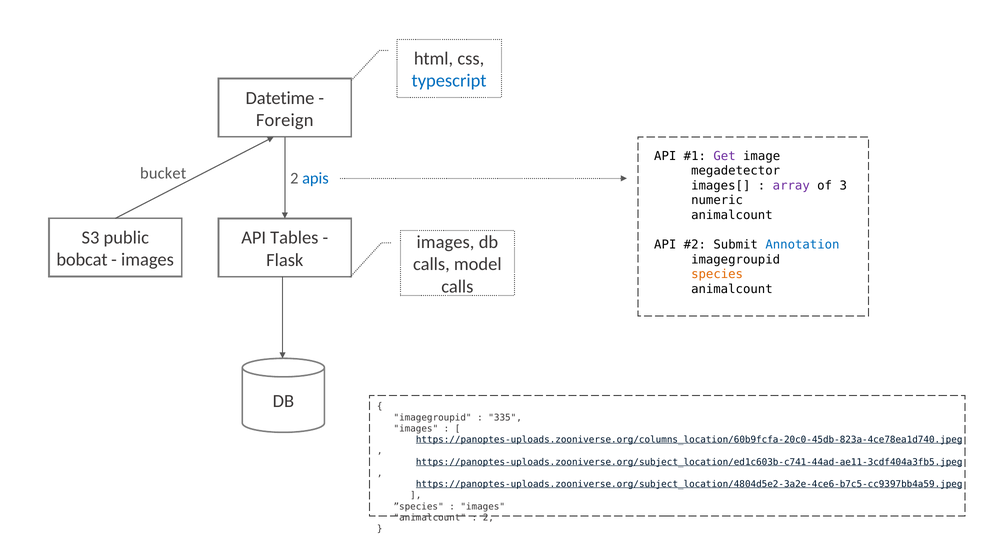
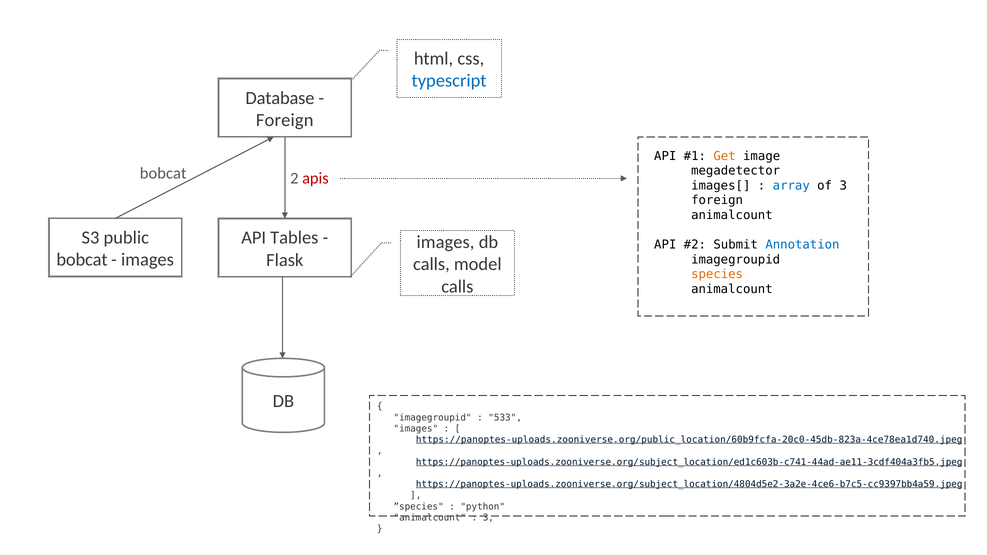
Datetime: Datetime -> Database (280, 98)
Get colour: purple -> orange (725, 156)
bucket: bucket -> bobcat (163, 173)
apis colour: blue -> red (315, 179)
array colour: purple -> blue (791, 186)
numeric: numeric -> foreign (717, 200)
335: 335 -> 533 (505, 418)
https://panoptes-uploads.zooniverse.org/columns_location/60b9fcfa-20c0-45db-823a-4ce78ea1d740.jpeg: https://panoptes-uploads.zooniverse.org/columns_location/60b9fcfa-20c0-45db-823a-4ce78ea1d740.jpeg -> https://panoptes-uploads.zooniverse.org/public_location/60b9fcfa-20c0-45db-823a-4ce78ea1d740.jpeg (689, 440)
images: images -> python (483, 507)
2: 2 -> 3 (488, 518)
